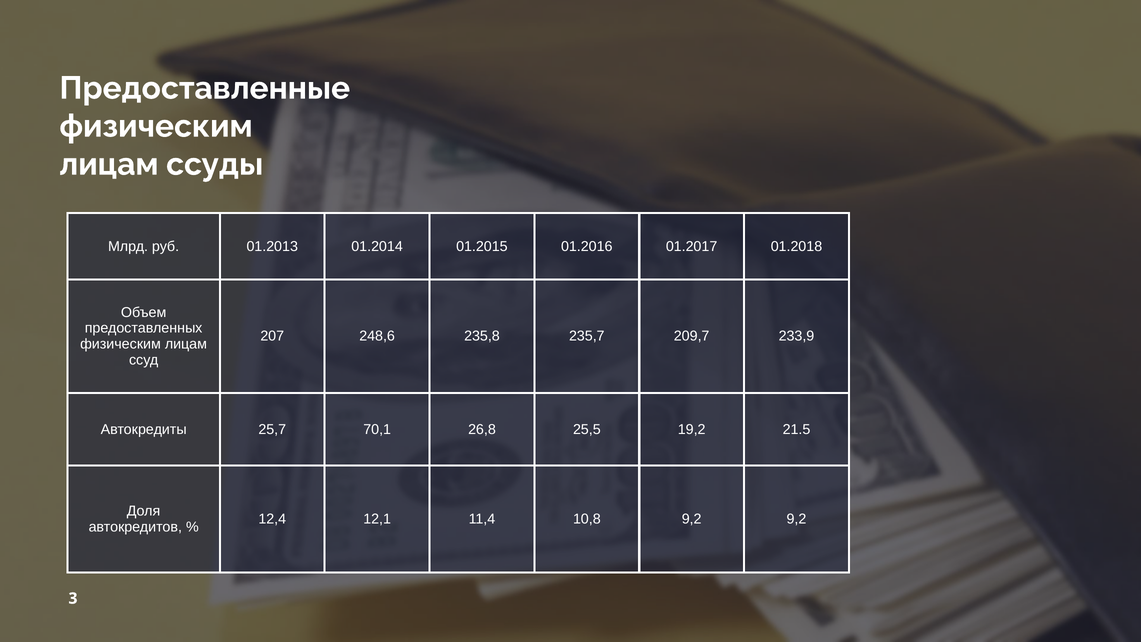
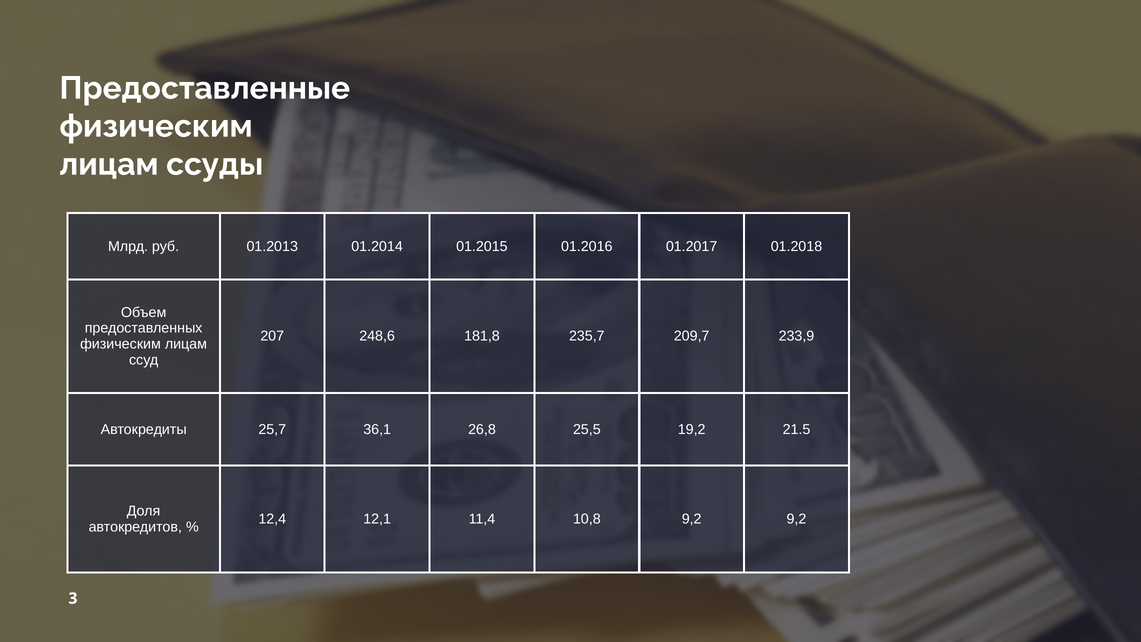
235,8: 235,8 -> 181,8 (482, 336)
70,1: 70,1 -> 36,1 (377, 429)
